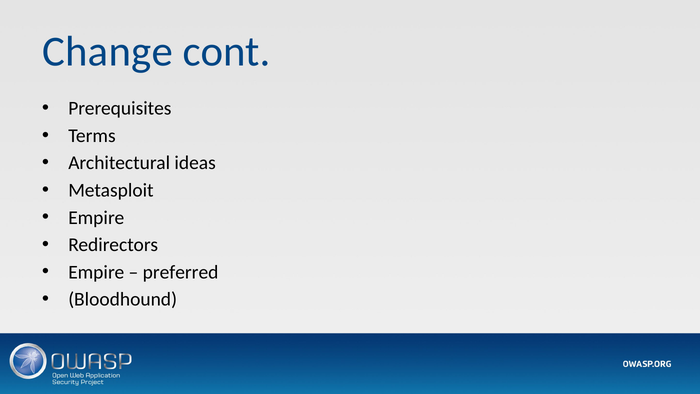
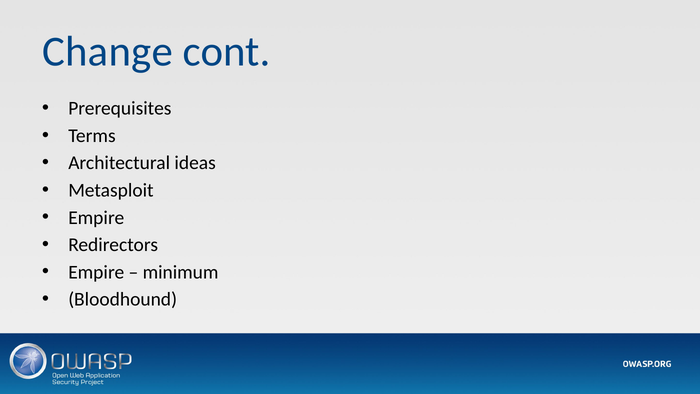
preferred: preferred -> minimum (181, 272)
